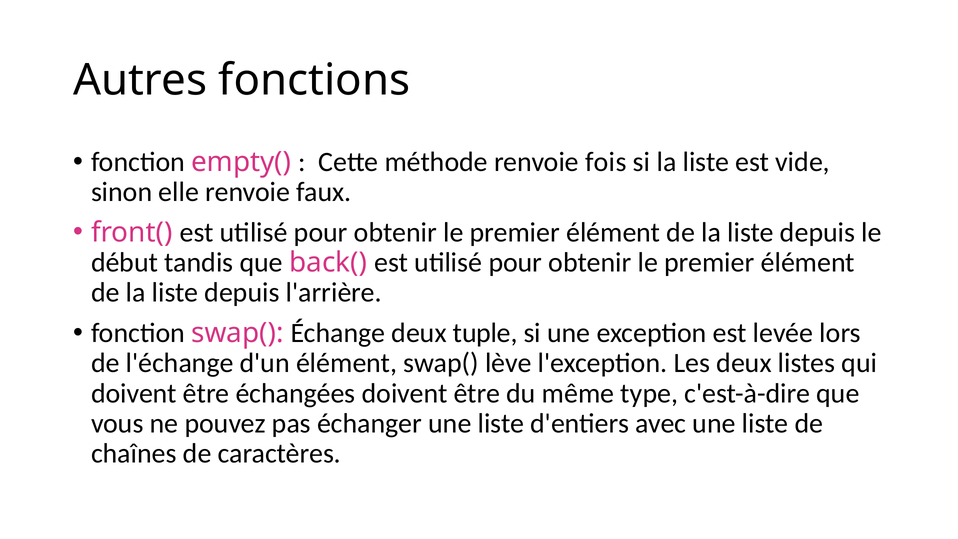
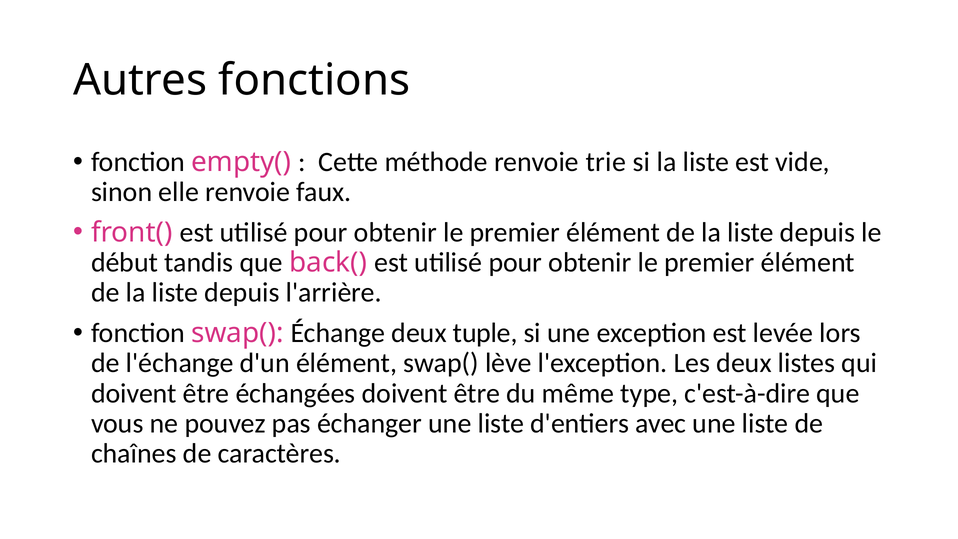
fois: fois -> trie (606, 162)
